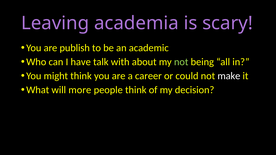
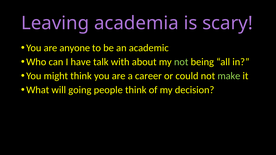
publish: publish -> anyone (75, 48)
make colour: white -> light green (229, 76)
more: more -> going (80, 90)
